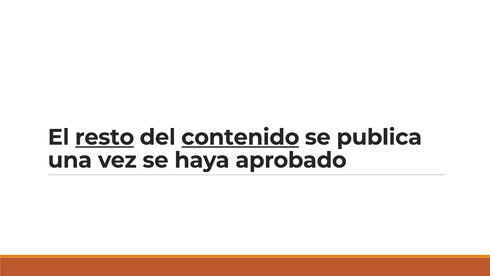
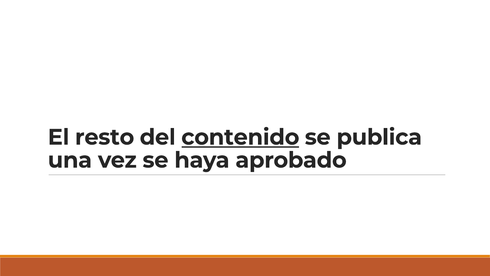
resto underline: present -> none (105, 137)
